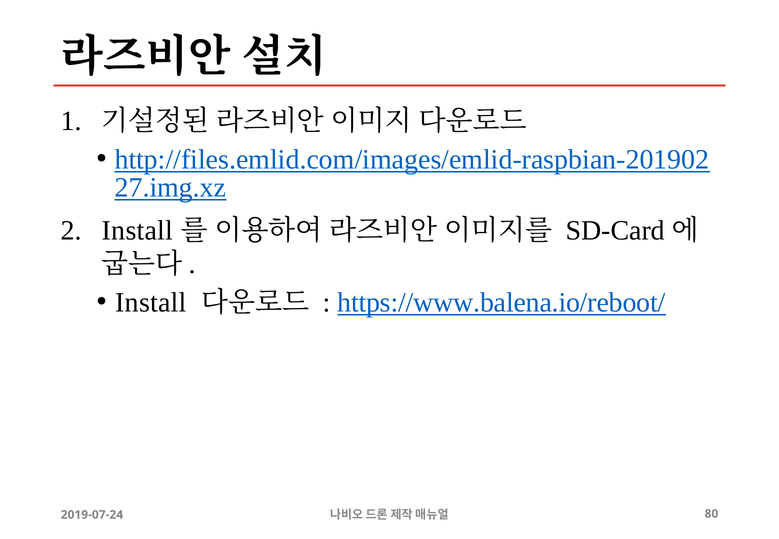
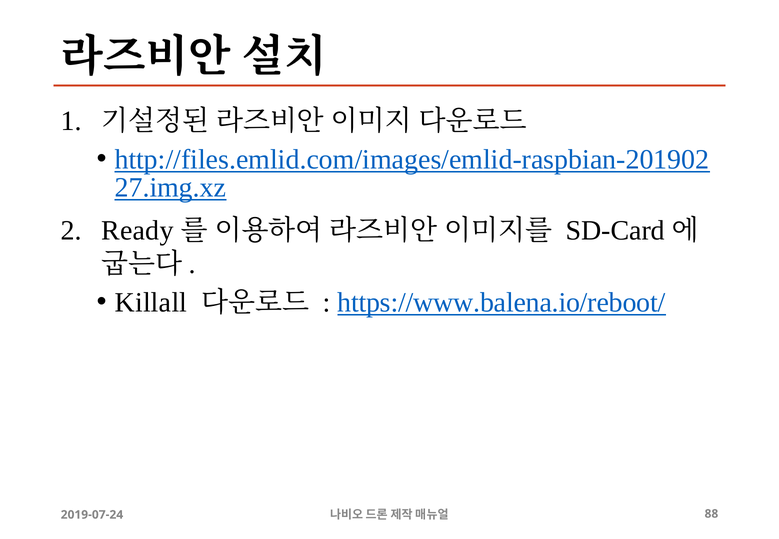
Install: Install -> Ready (137, 231)
Install: Install -> Killall (151, 303)
80: 80 -> 88 (711, 514)
